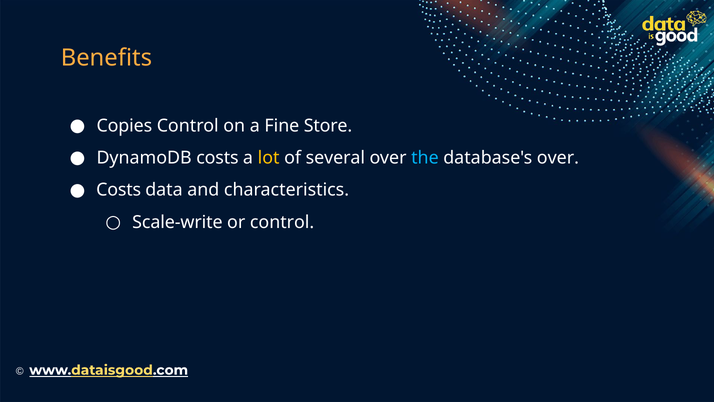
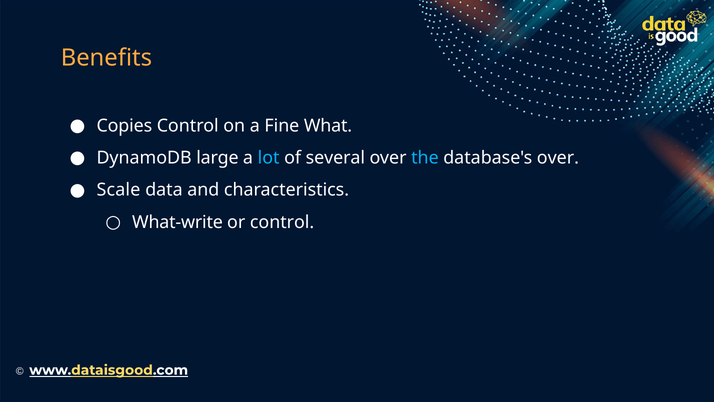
Store: Store -> What (328, 126)
DynamoDB costs: costs -> large (217, 158)
lot colour: yellow -> light blue (269, 158)
Costs: Costs -> Scale (118, 190)
Scale-write: Scale-write -> What-write (177, 222)
